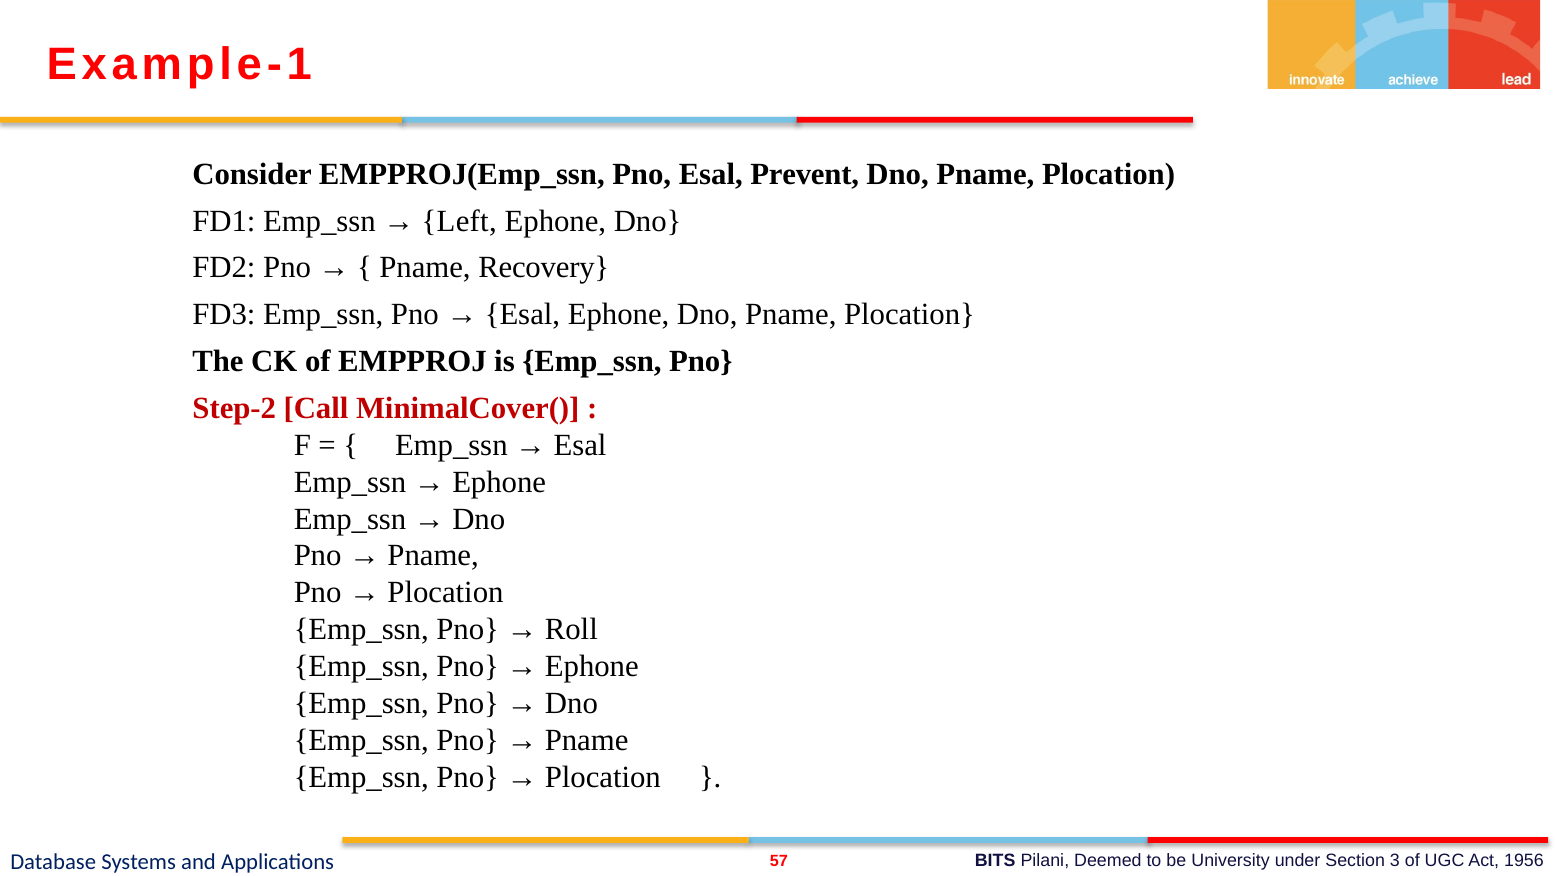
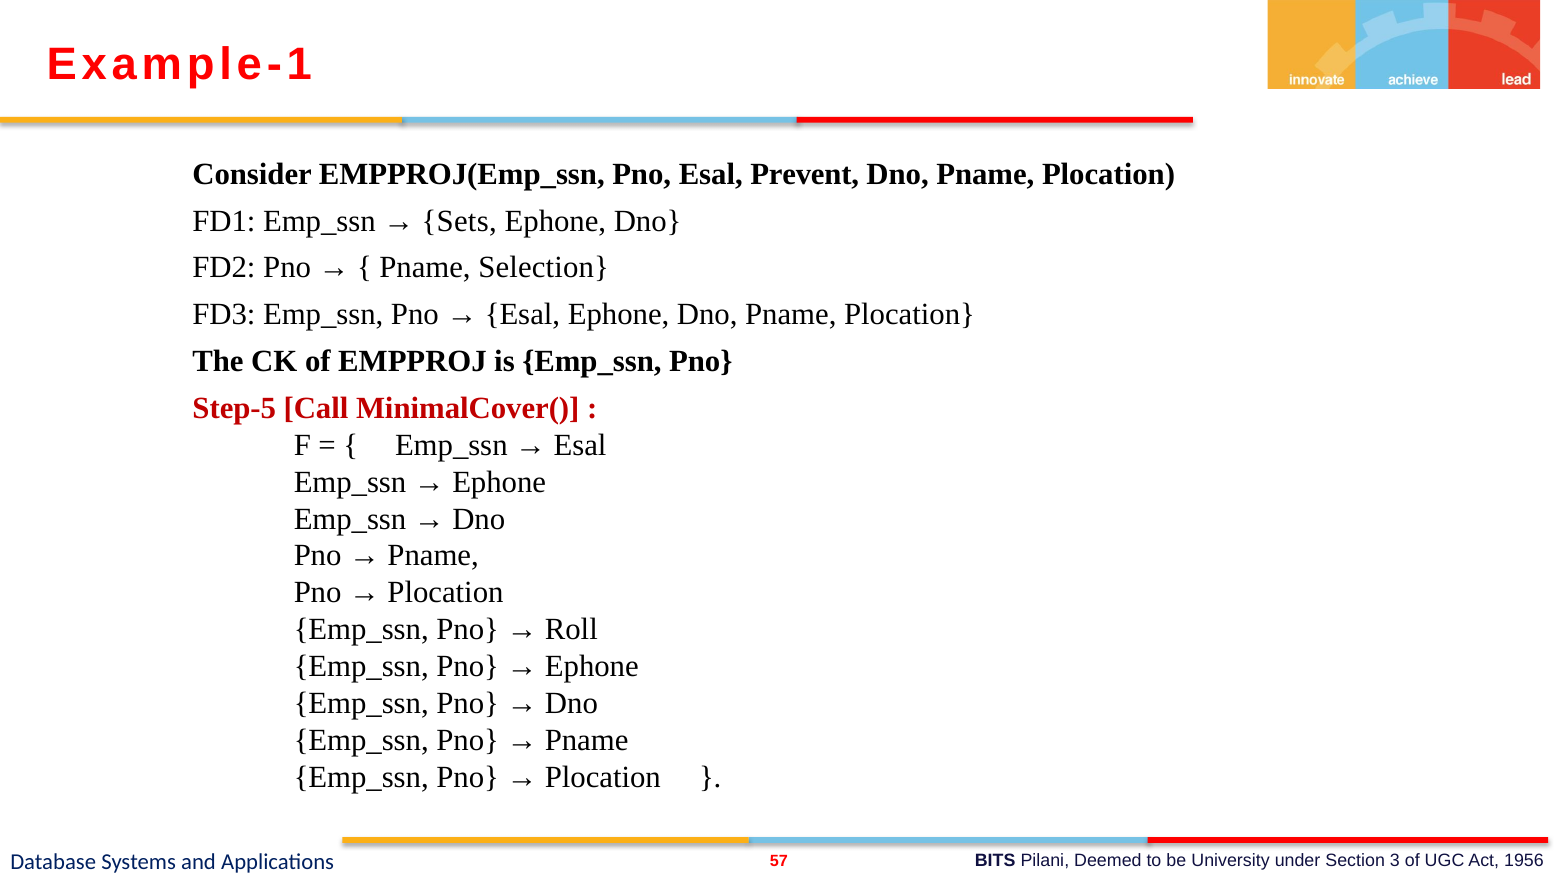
Left: Left -> Sets (459, 221)
Recovery: Recovery -> Selection (544, 268)
Step-2: Step-2 -> Step-5 (234, 408)
